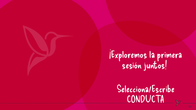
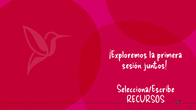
CONDUCTA: CONDUCTA -> RECURSOS (146, 100)
